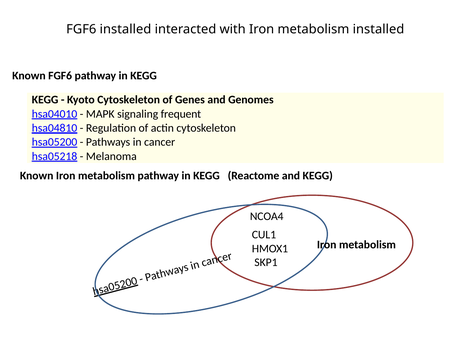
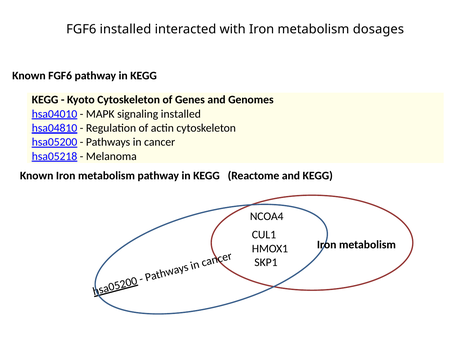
metabolism installed: installed -> dosages (378, 29)
signaling frequent: frequent -> installed (181, 114)
